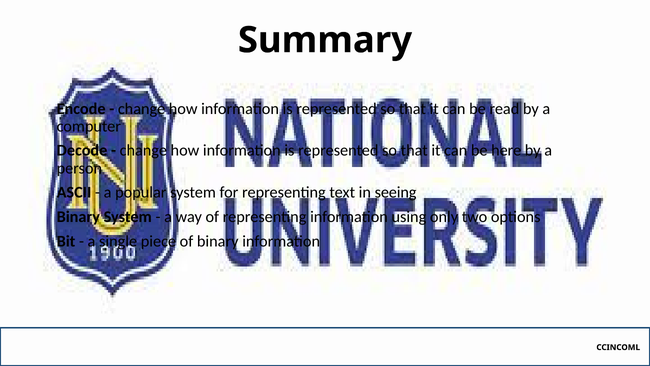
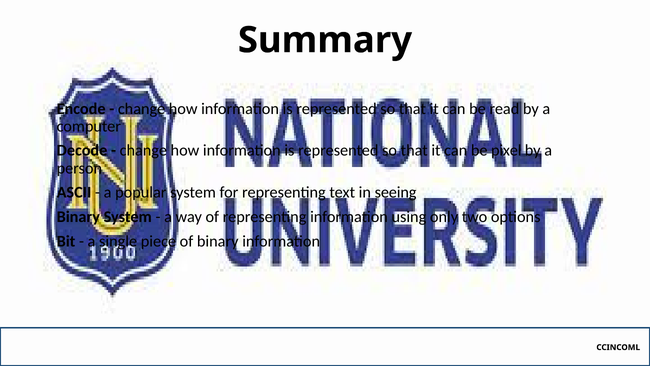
here: here -> pixel (506, 150)
